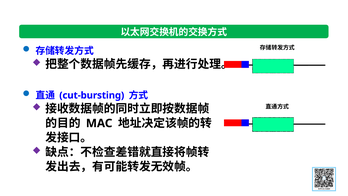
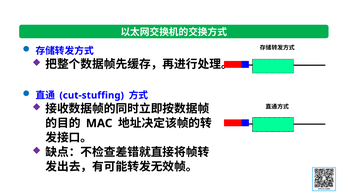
cut-bursting: cut-bursting -> cut-stuffing (92, 95)
